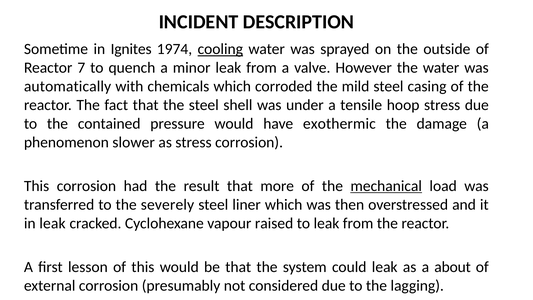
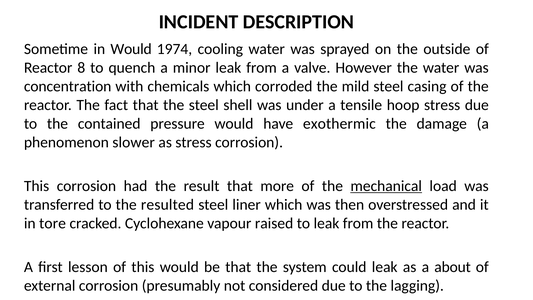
in Ignites: Ignites -> Would (131, 49)
cooling underline: present -> none (220, 49)
7: 7 -> 8 (81, 68)
automatically: automatically -> concentration (68, 86)
severely: severely -> resulted (167, 205)
in leak: leak -> tore (53, 223)
